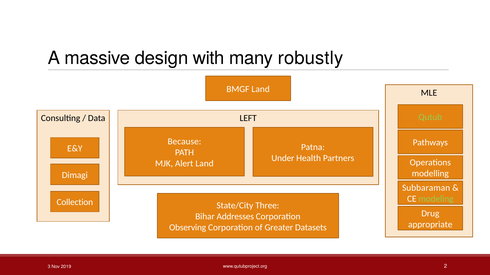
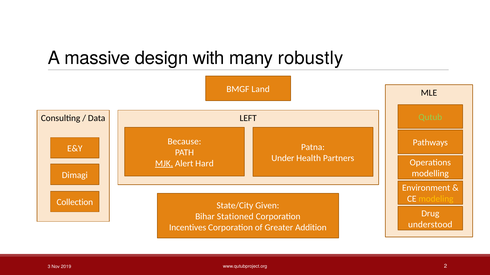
MJK underline: none -> present (164, 164)
Alert Land: Land -> Hard (205, 164)
Subbaraman: Subbaraman -> Environment (426, 188)
modeling colour: light green -> yellow (436, 199)
Three: Three -> Given (267, 206)
Addresses: Addresses -> Stationed (235, 217)
appropriate: appropriate -> understood (430, 225)
Observing: Observing -> Incentives (188, 228)
Datasets: Datasets -> Addition (311, 228)
